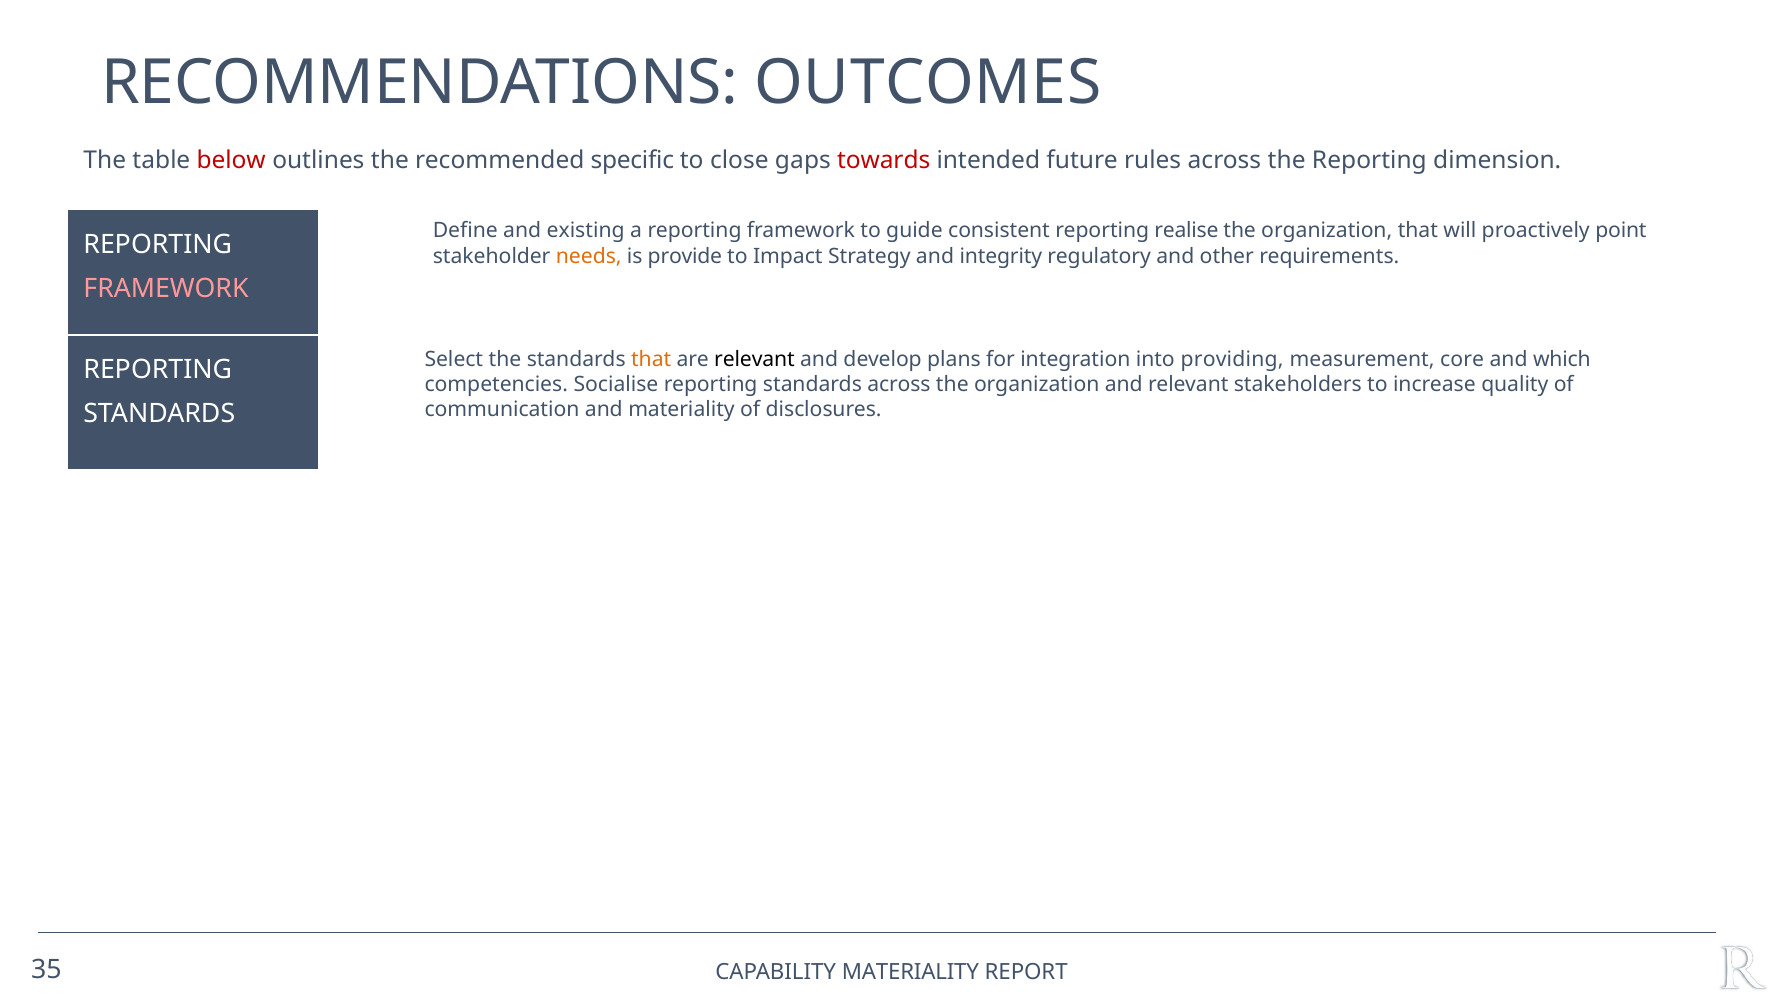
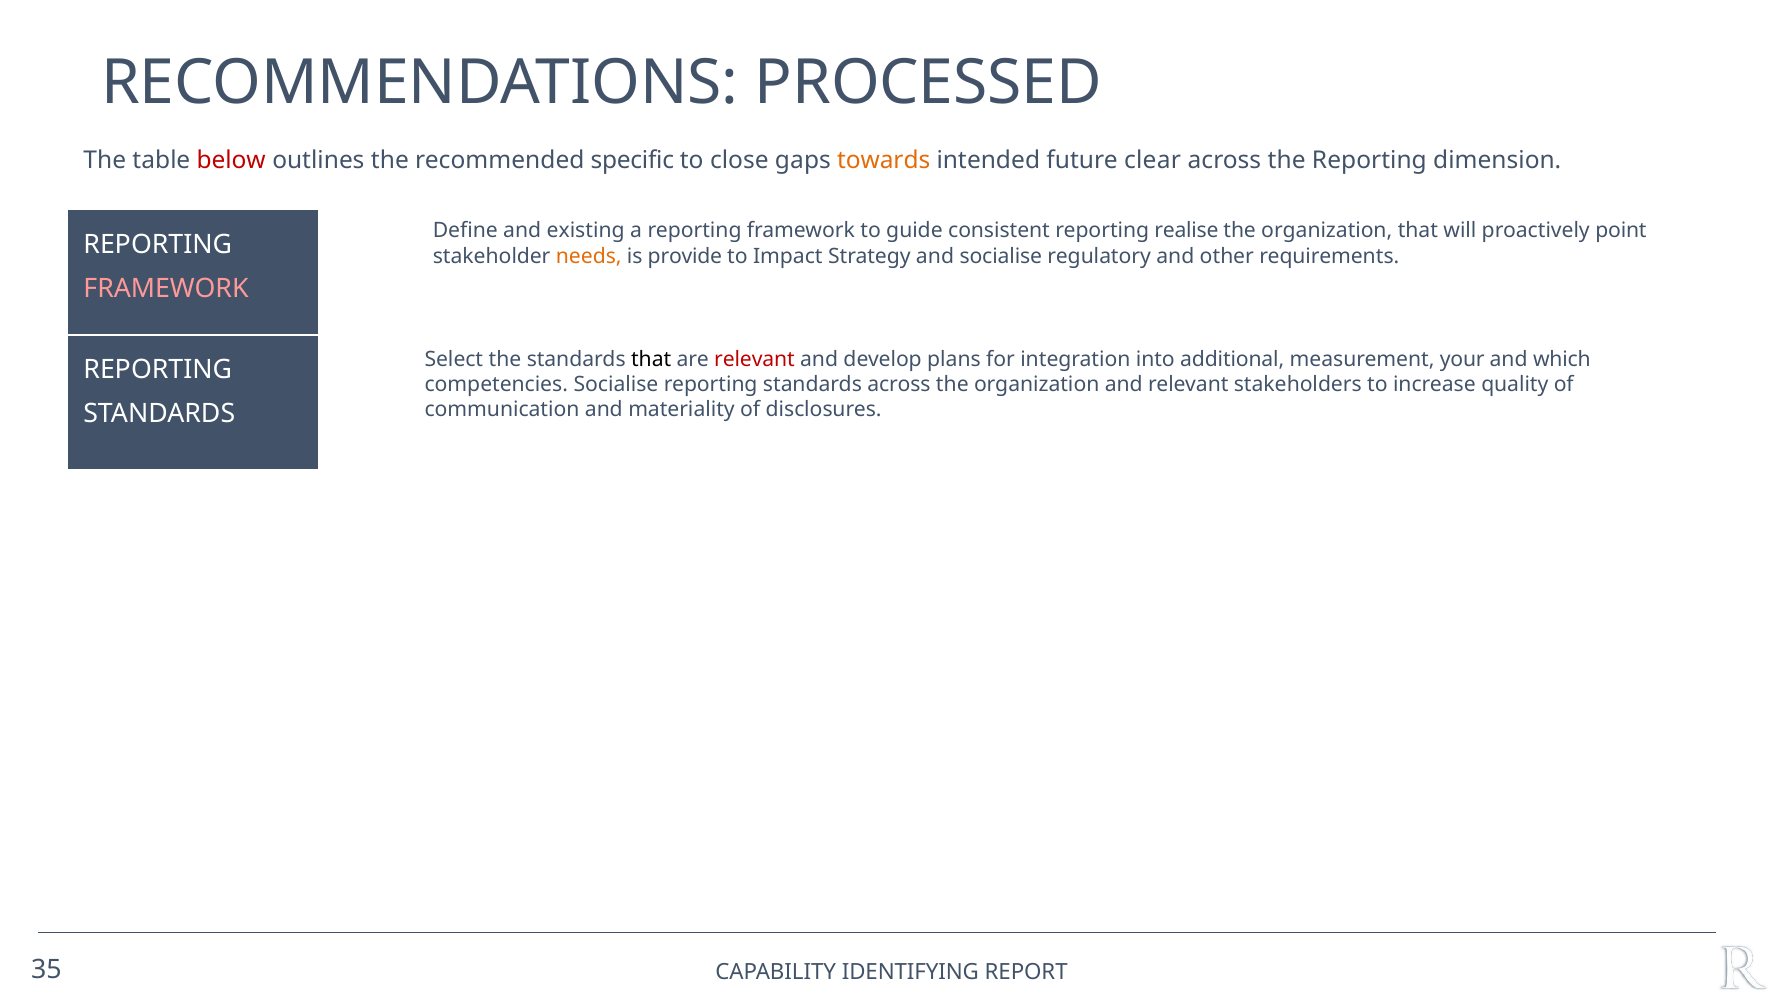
OUTCOMES: OUTCOMES -> PROCESSED (928, 82)
towards colour: red -> orange (884, 161)
rules: rules -> clear (1153, 161)
and integrity: integrity -> socialise (1001, 256)
that colour: orange -> black (651, 359)
relevant colour: black -> red (754, 359)
providing: providing -> additional (1232, 359)
core: core -> your (1462, 359)
CAPABILITY MATERIALITY: MATERIALITY -> IDENTIFYING (910, 972)
